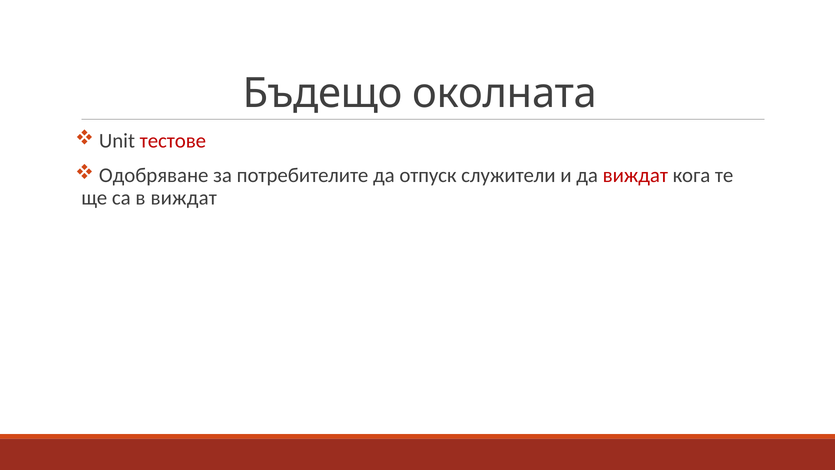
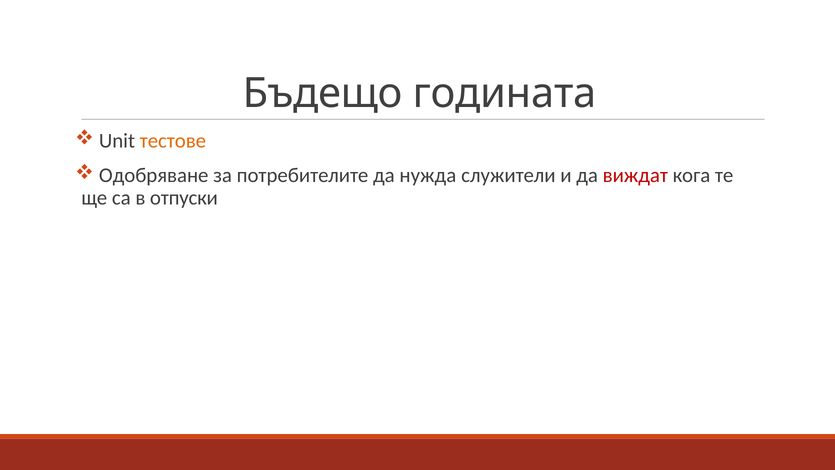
околната: околната -> годината (505, 94)
тестове colour: red -> orange (173, 141)
отпуск: отпуск -> нужда (428, 175)
в виждат: виждат -> отпуски (184, 198)
